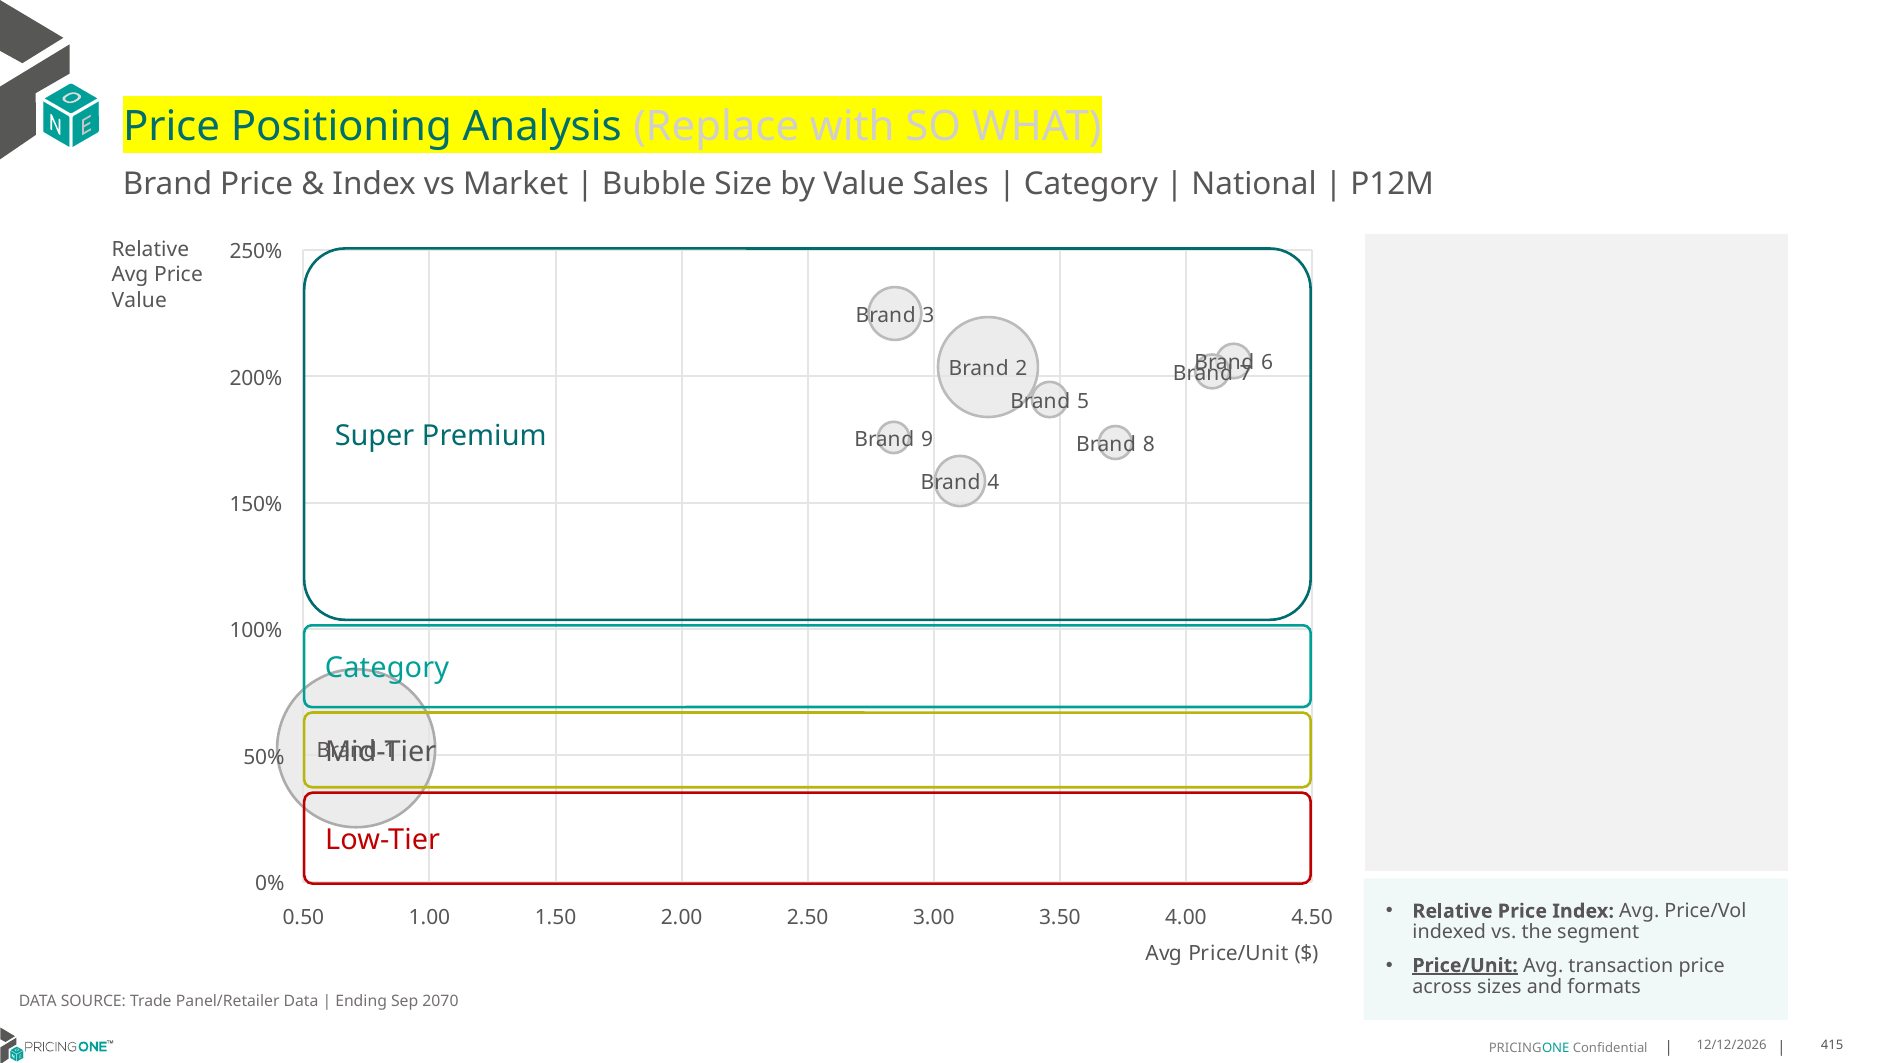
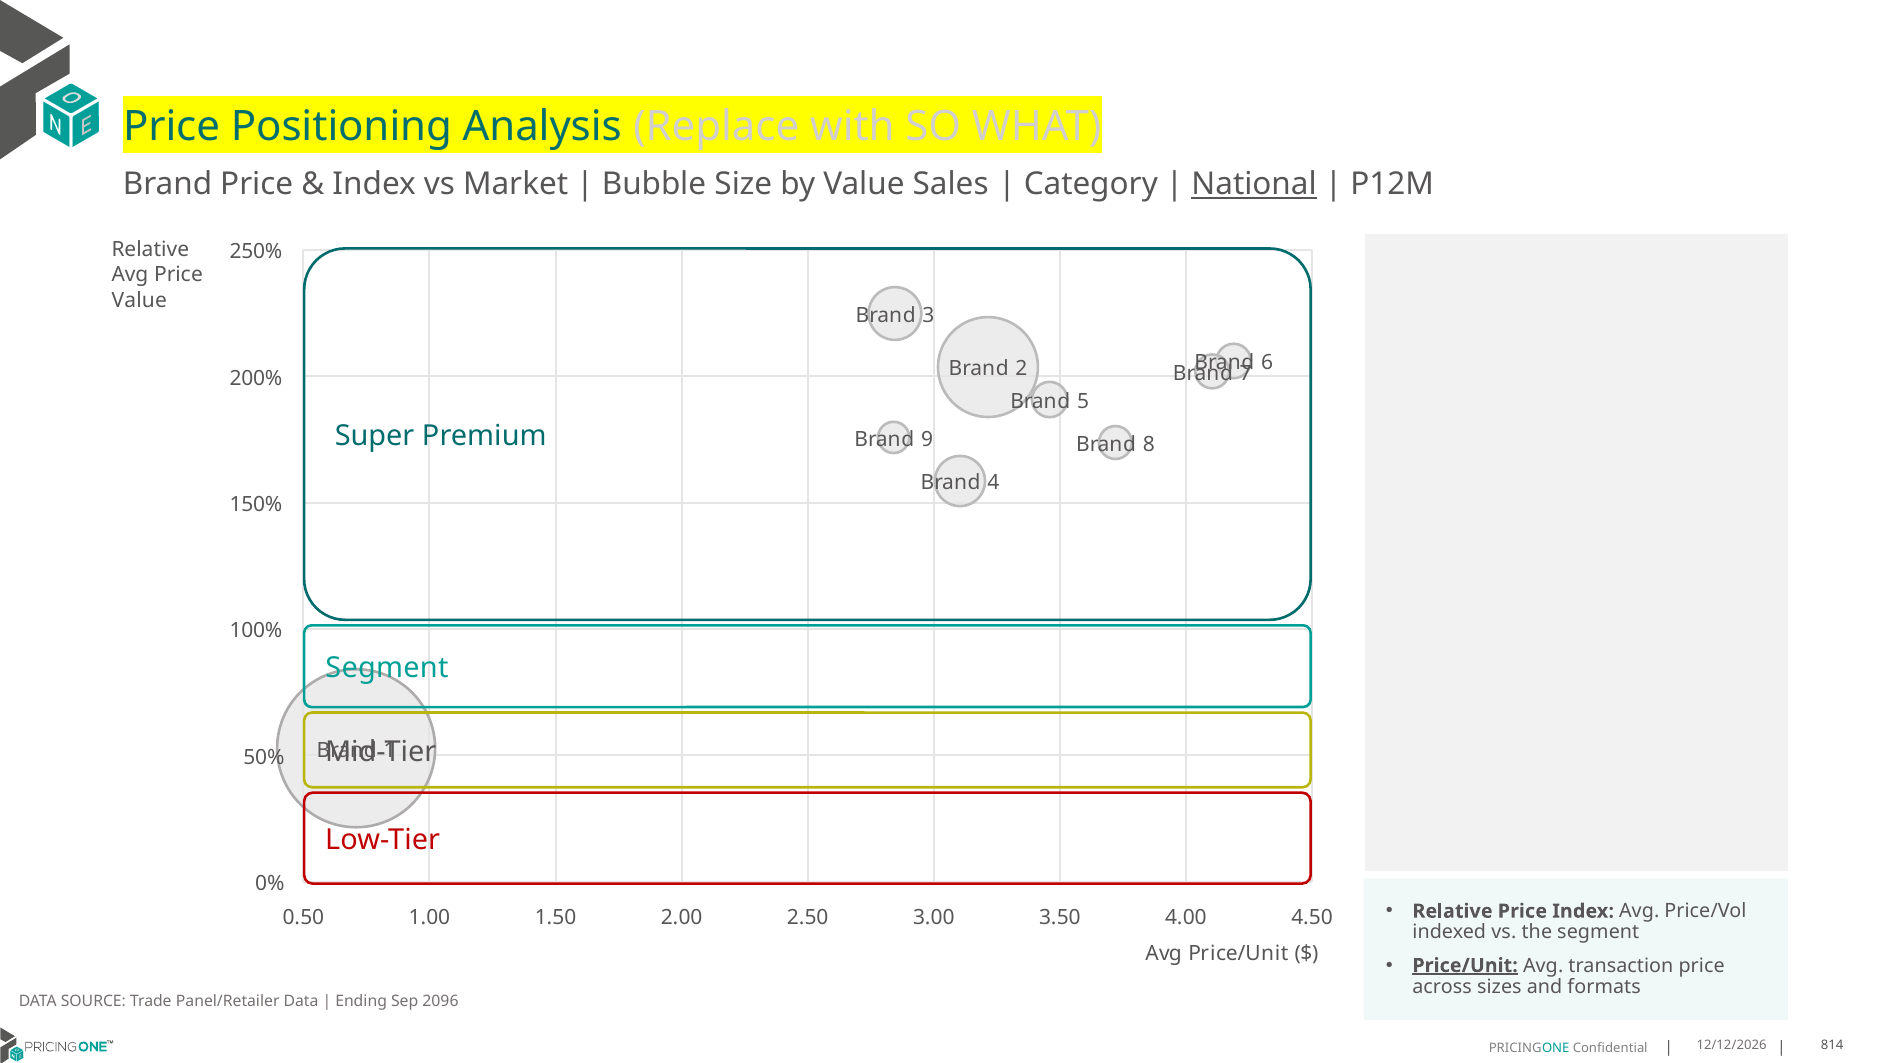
National underline: none -> present (1254, 184)
Category: Category -> Segment (387, 668)
2070: 2070 -> 2096 (440, 1001)
415: 415 -> 814 (1832, 1045)
